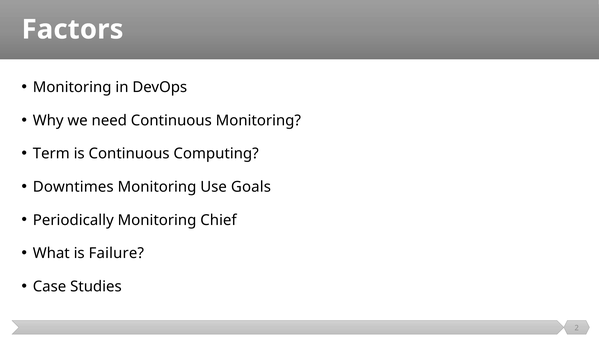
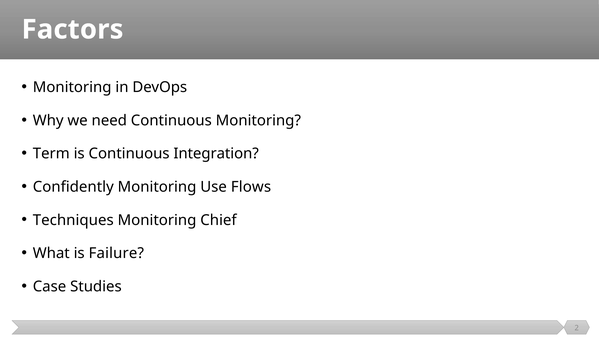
Computing: Computing -> Integration (216, 154)
Downtimes: Downtimes -> Confidently (73, 187)
Goals: Goals -> Flows (251, 187)
Periodically: Periodically -> Techniques (73, 220)
